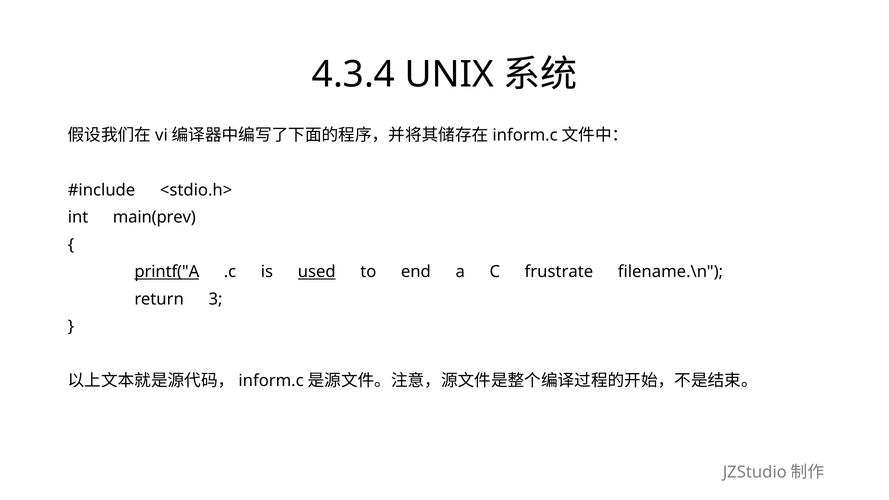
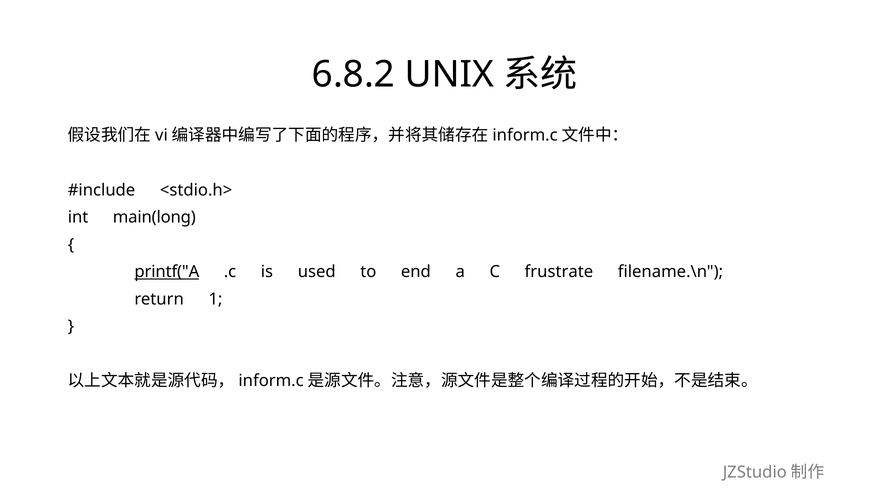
4.3.4: 4.3.4 -> 6.8.2 (354, 75)
main(prev: main(prev -> main(long (154, 217)
used underline: present -> none (317, 272)
3: 3 -> 1 (216, 299)
